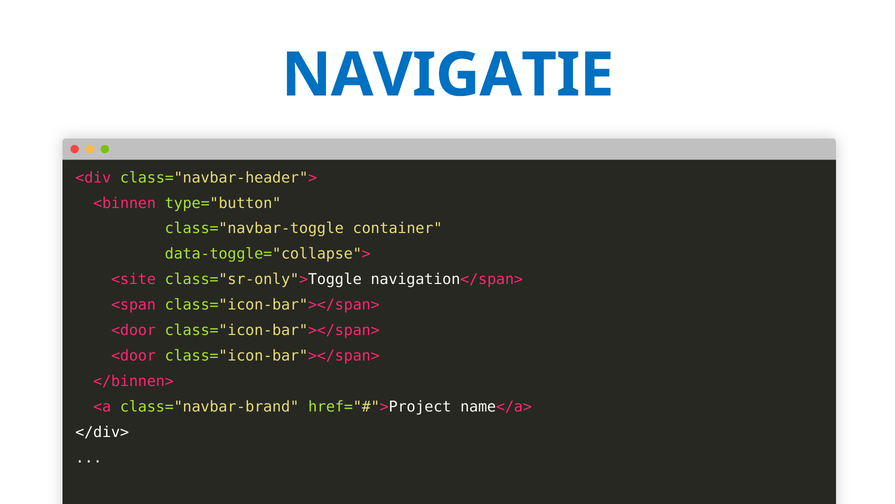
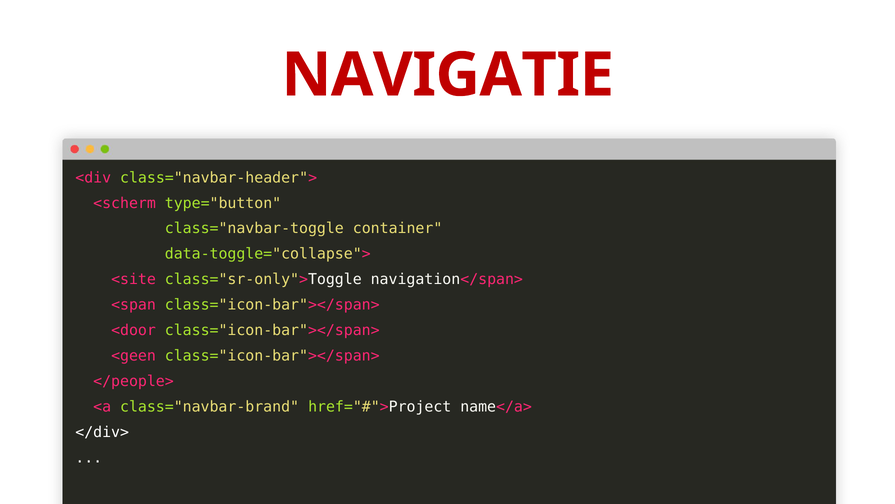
NAVIGATIE colour: blue -> red (448, 75)
<binnen: <binnen -> <scherm (125, 203)
<door: <door -> <geen (134, 355)
</binnen>: </binnen> -> </people> (133, 381)
